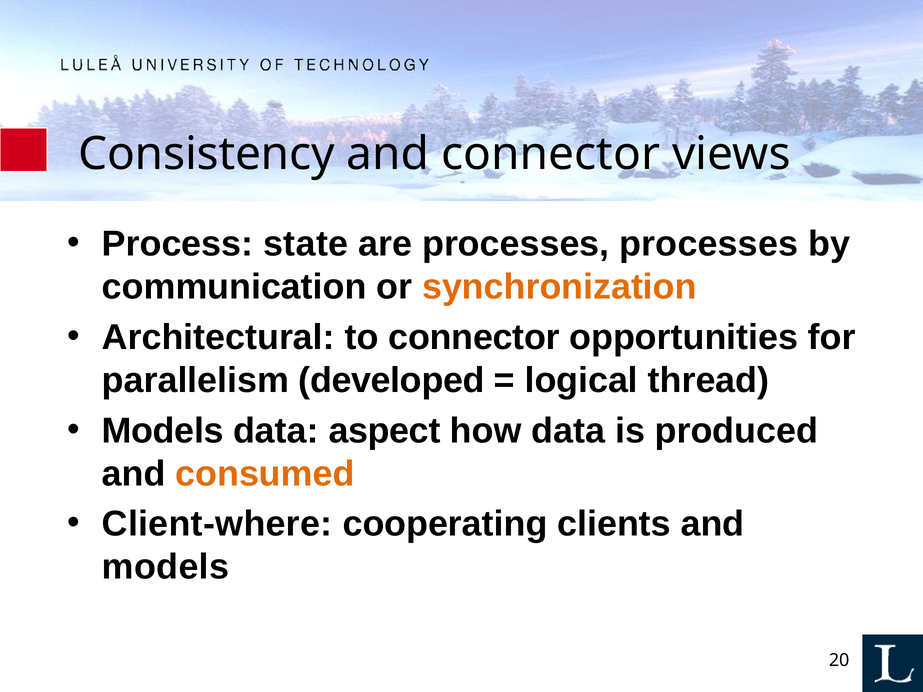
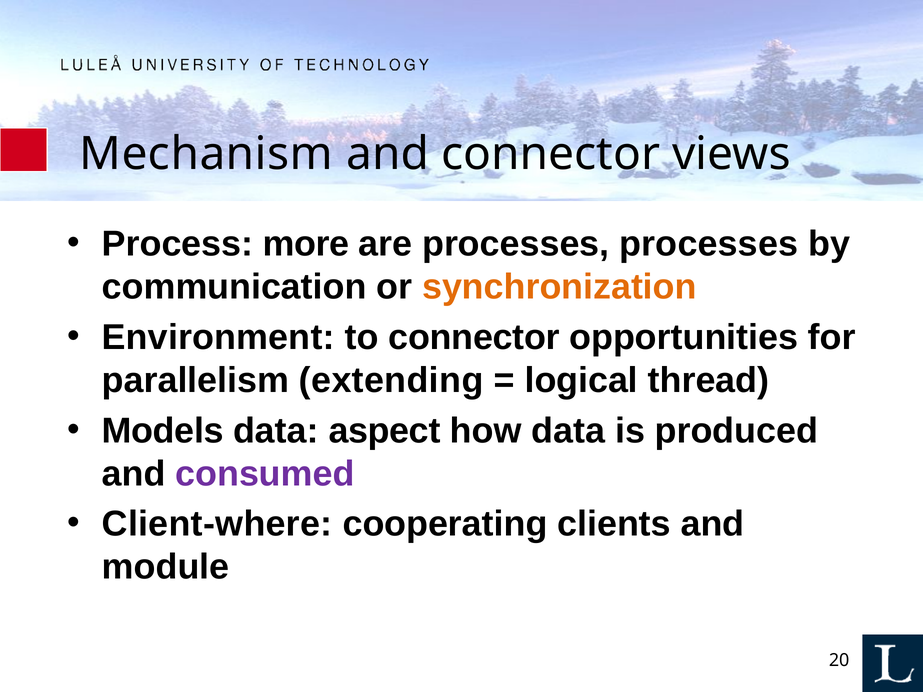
Consistency: Consistency -> Mechanism (206, 154)
state: state -> more (306, 244)
Architectural: Architectural -> Environment (218, 337)
developed: developed -> extending (391, 381)
consumed colour: orange -> purple (265, 474)
models: models -> module (166, 567)
